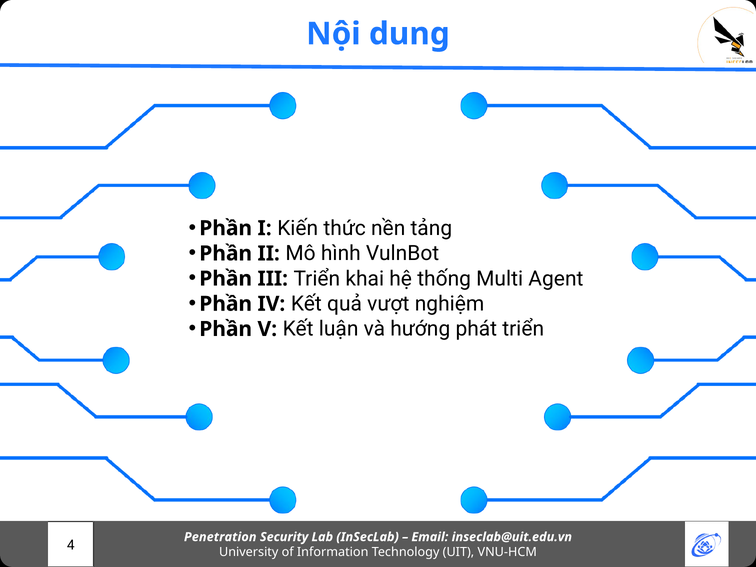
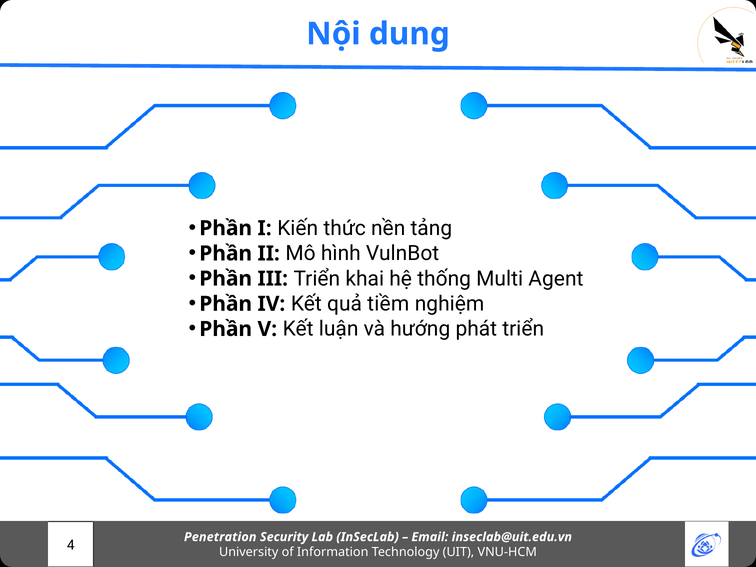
vượt: vượt -> tiềm (388, 304)
